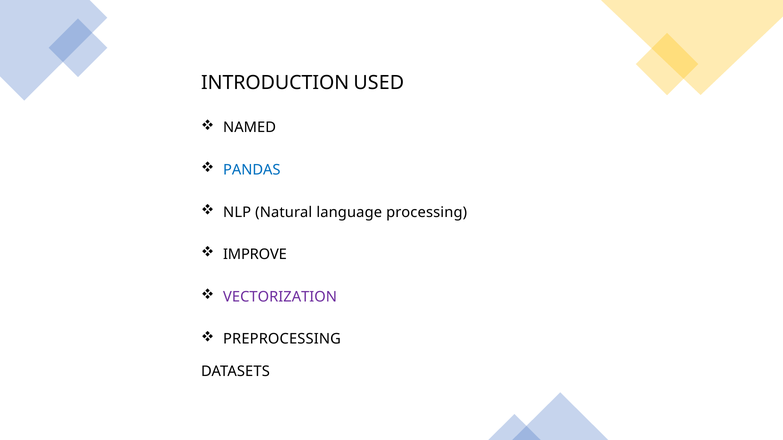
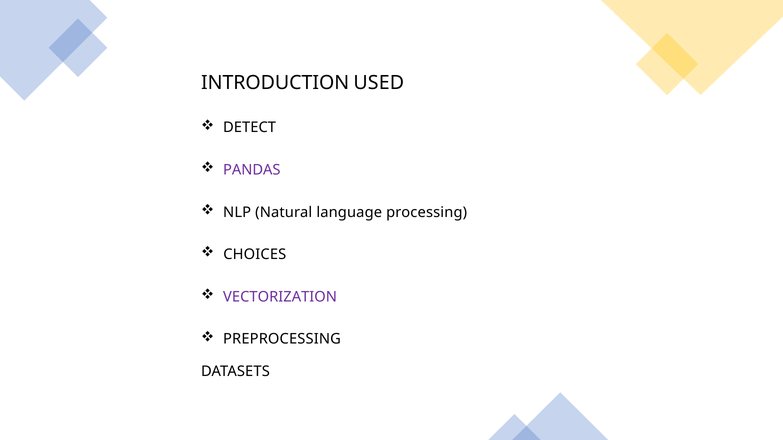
NAMED: NAMED -> DETECT (250, 128)
PANDAS colour: blue -> purple (252, 170)
IMPROVE: IMPROVE -> CHOICES (255, 255)
